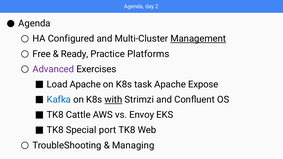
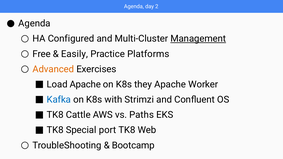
Ready: Ready -> Easily (75, 54)
Advanced colour: purple -> orange (53, 69)
task: task -> they (143, 84)
Expose: Expose -> Worker (203, 84)
with underline: present -> none (113, 100)
Envoy: Envoy -> Paths (142, 115)
Managing: Managing -> Bootcamp (133, 145)
